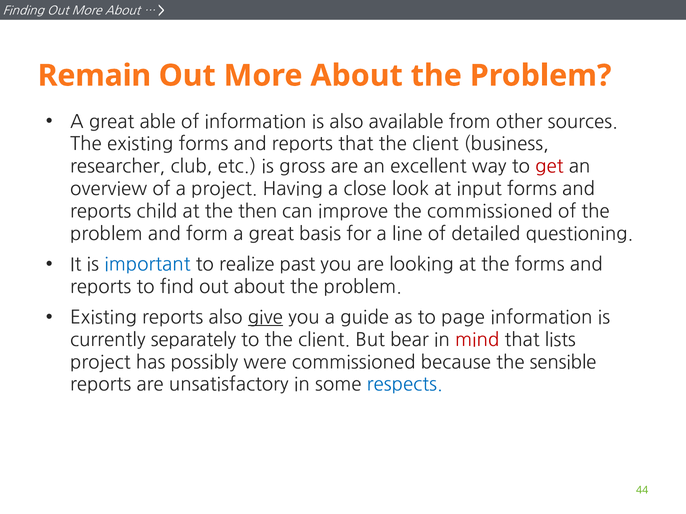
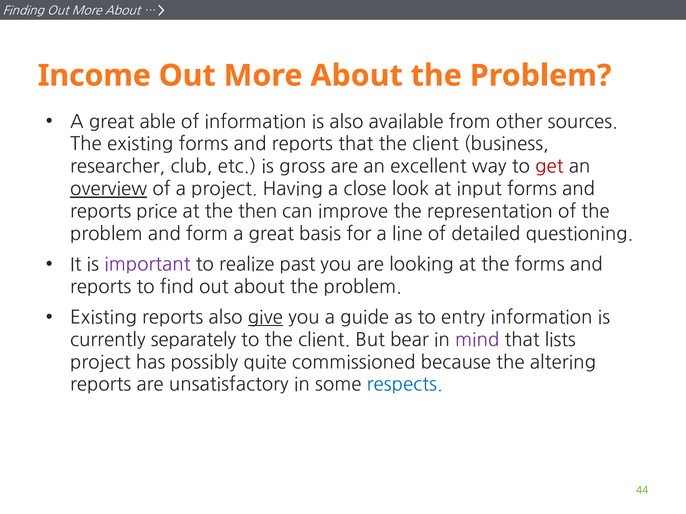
Remain: Remain -> Income (94, 76)
overview underline: none -> present (109, 189)
child: child -> price (157, 212)
the commissioned: commissioned -> representation (490, 212)
important colour: blue -> purple (147, 265)
page: page -> entry (463, 318)
mind colour: red -> purple (477, 340)
were: were -> quite (265, 363)
sensible: sensible -> altering (563, 363)
